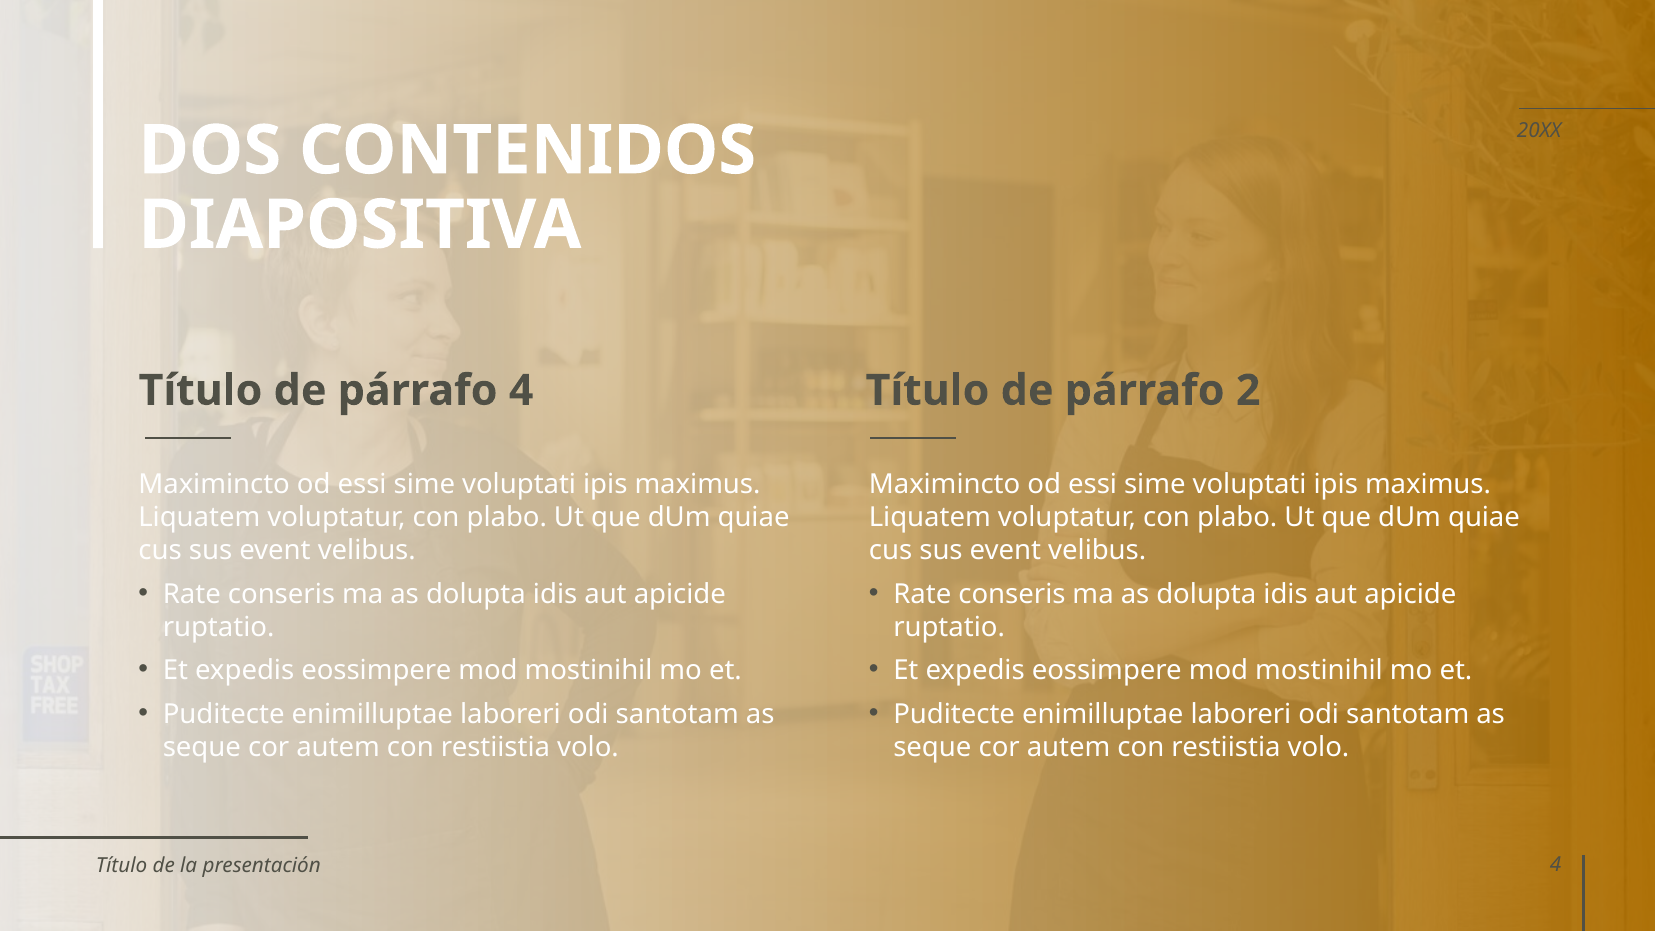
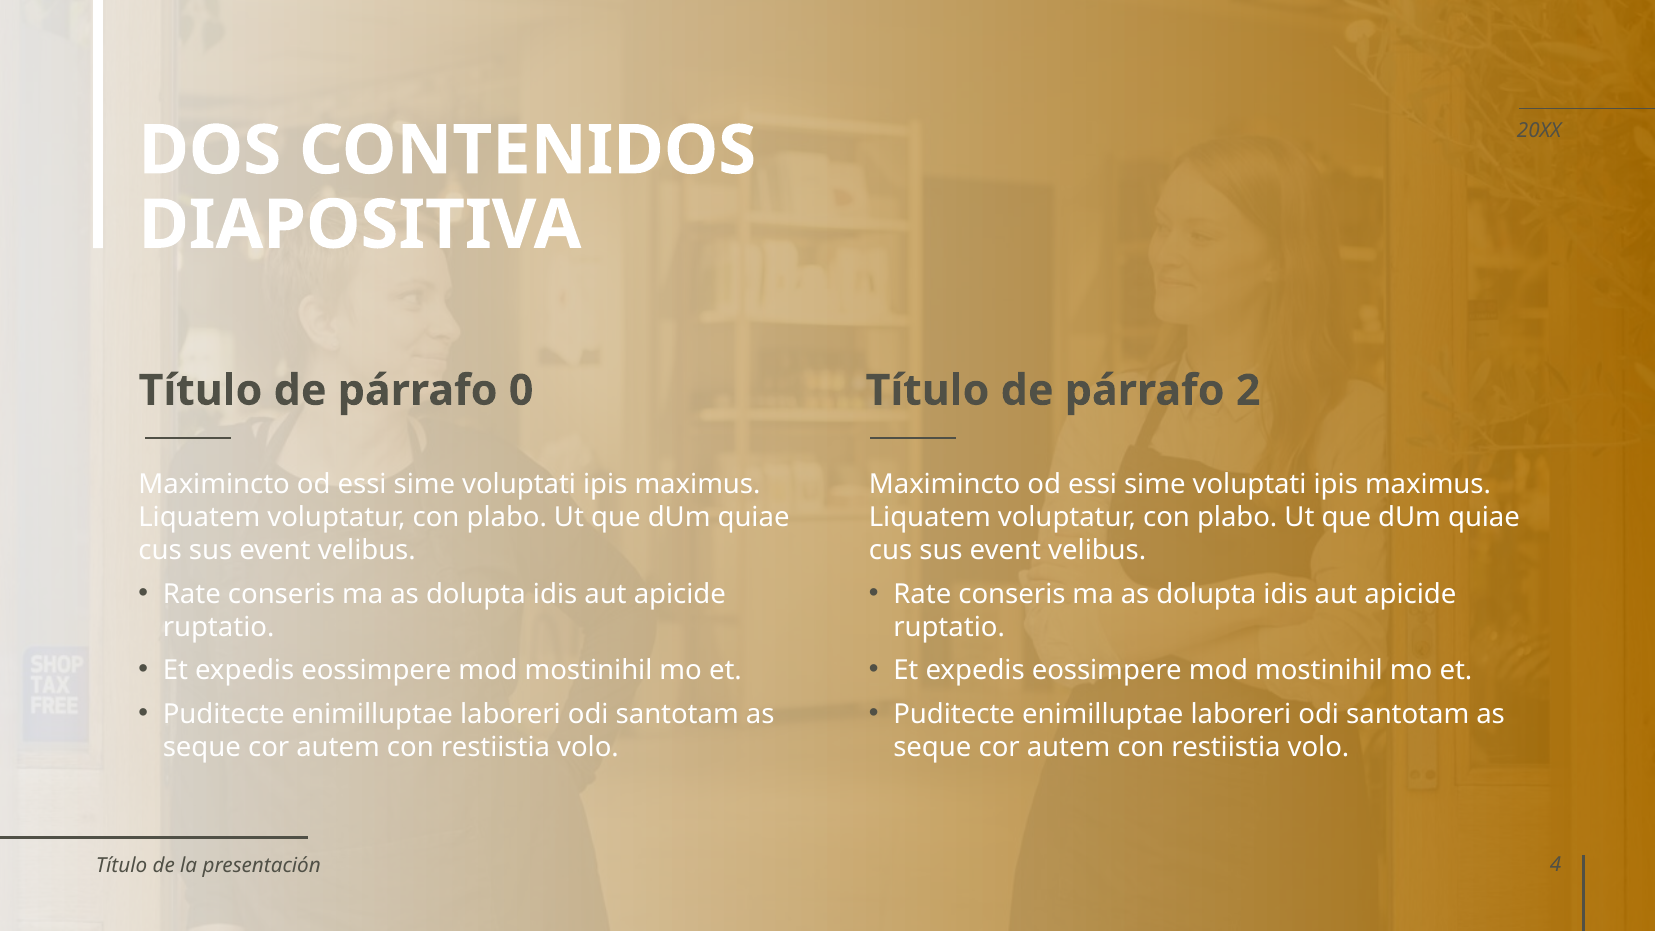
párrafo 4: 4 -> 0 (521, 390)
